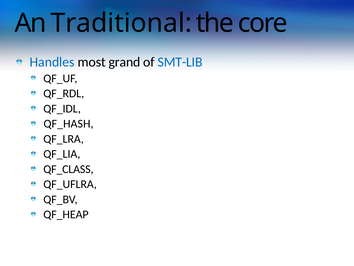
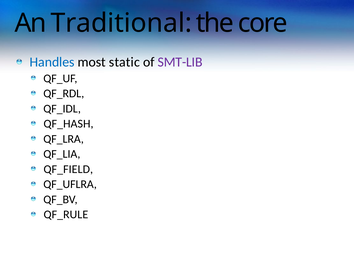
grand: grand -> static (124, 62)
SMT-LIB colour: blue -> purple (180, 62)
QF_CLASS: QF_CLASS -> QF_FIELD (68, 169)
QF_HEAP: QF_HEAP -> QF_RULE (66, 214)
